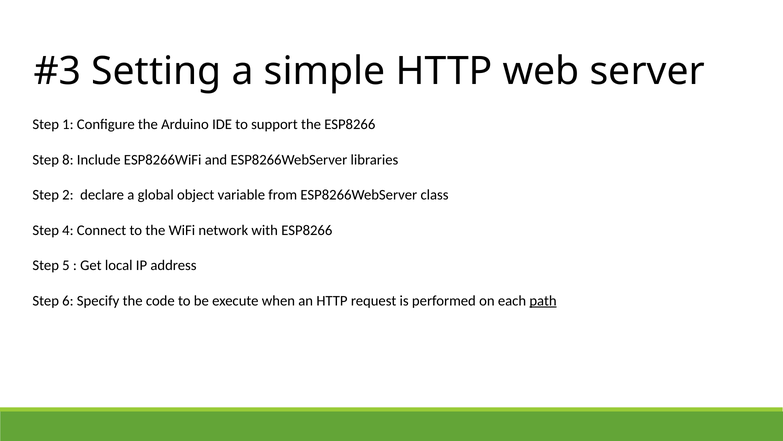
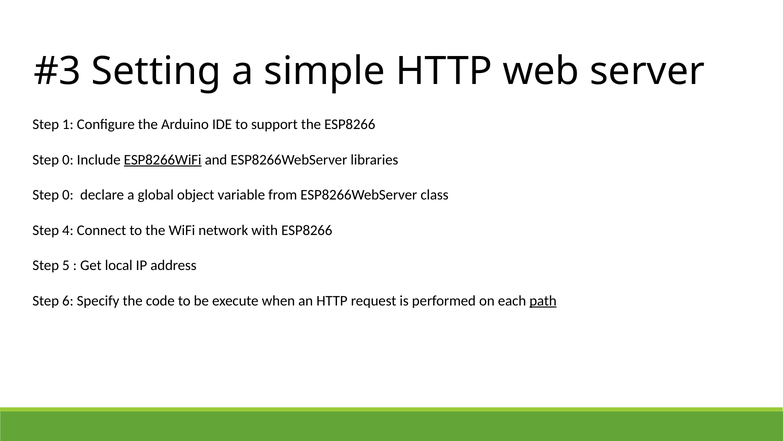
8: 8 -> 0 (68, 159)
ESP8266WiFi underline: none -> present (163, 159)
2: 2 -> 0 (68, 195)
